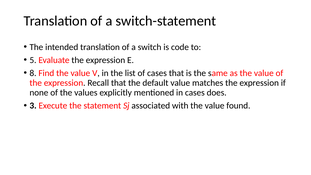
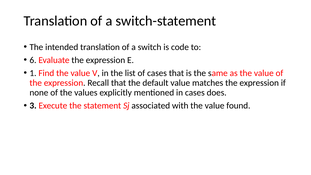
5: 5 -> 6 (33, 60)
8: 8 -> 1 (33, 73)
